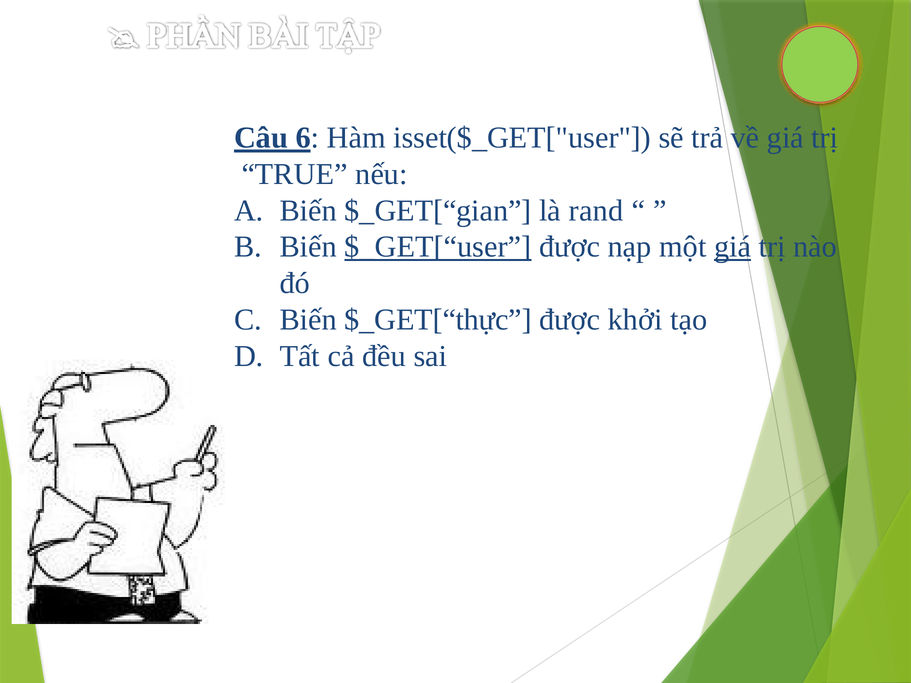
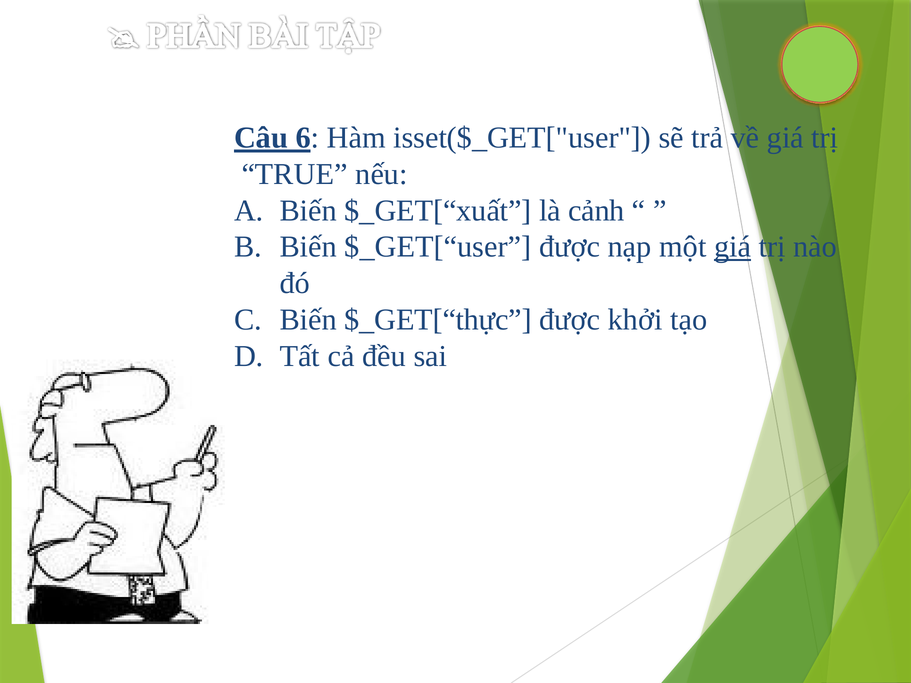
$_GET[“gian: $_GET[“gian -> $_GET[“xuất (438, 211)
rand: rand -> cảnh (596, 211)
$_GET[“user underline: present -> none (438, 247)
